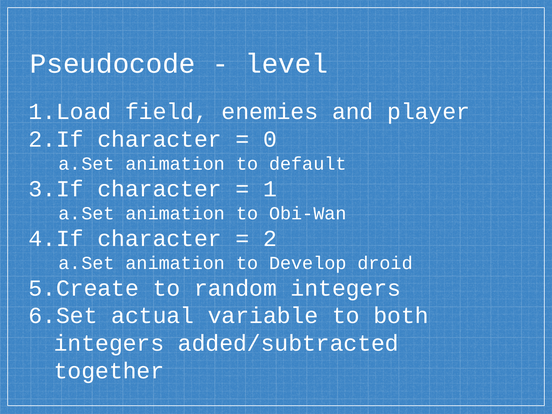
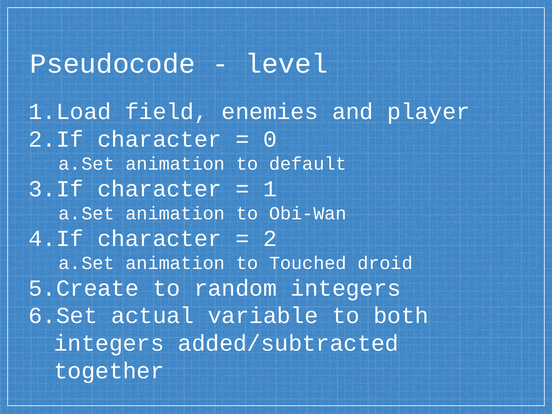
Develop: Develop -> Touched (308, 263)
